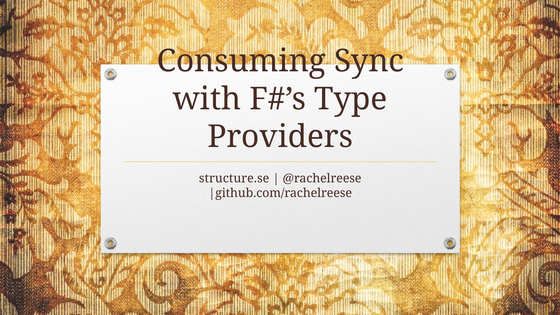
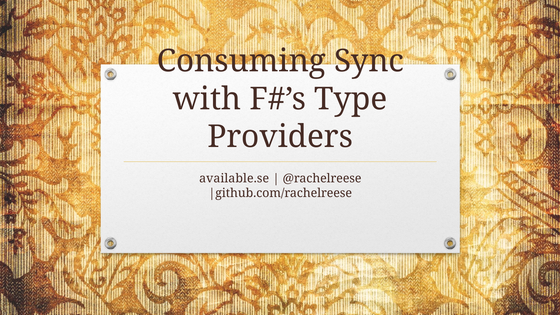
structure.se: structure.se -> available.se (234, 178)
